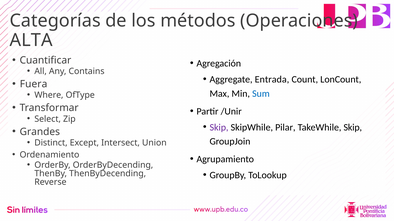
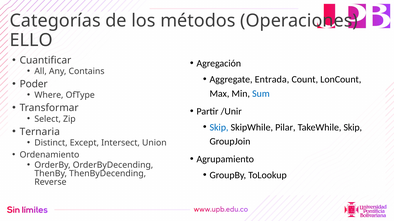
ALTA: ALTA -> ELLO (31, 40)
Fuera: Fuera -> Poder (34, 84)
Skip colour: purple -> blue (219, 128)
Grandes: Grandes -> Ternaria (40, 132)
